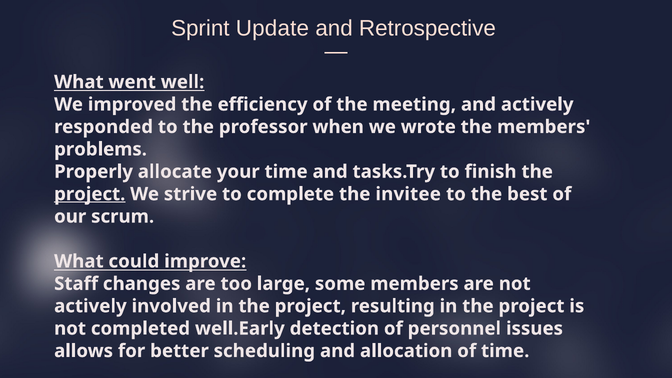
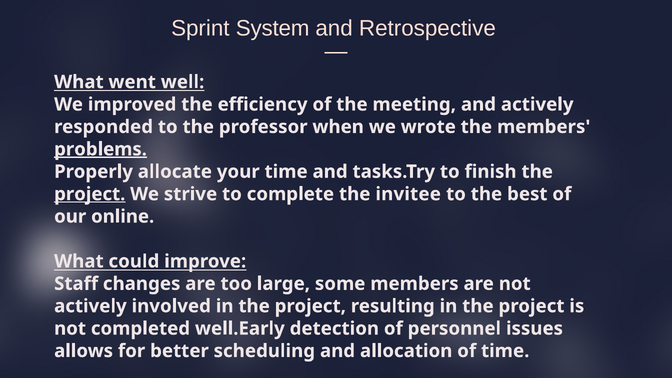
Update: Update -> System (273, 28)
problems underline: none -> present (101, 149)
scrum: scrum -> online (123, 216)
